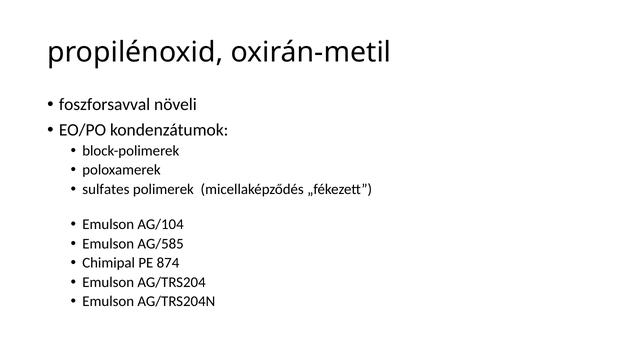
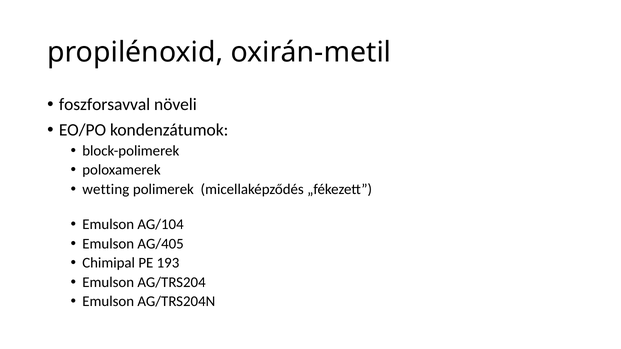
sulfates: sulfates -> wetting (106, 189)
AG/585: AG/585 -> AG/405 (161, 244)
874: 874 -> 193 (168, 263)
